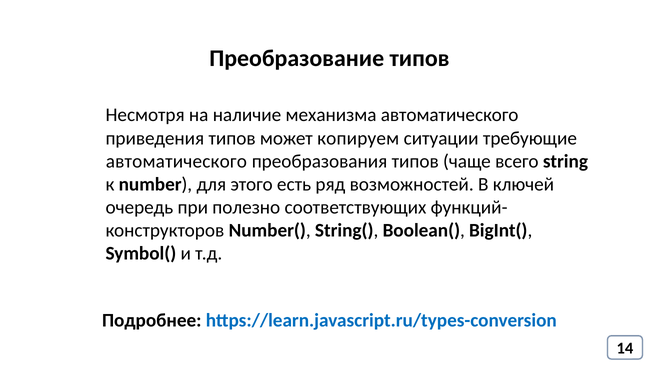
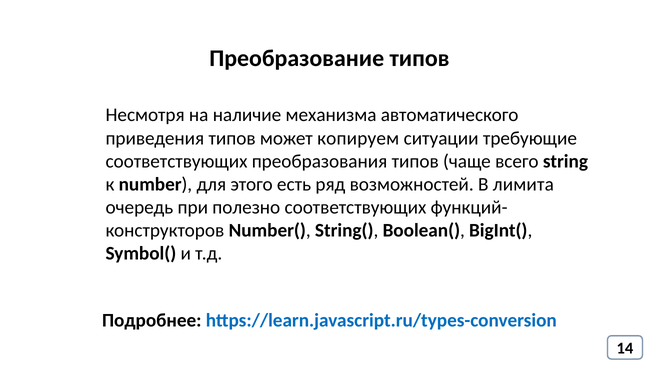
автоматического: автоматического -> соответствующих (176, 161)
ключей: ключей -> лимита (523, 184)
